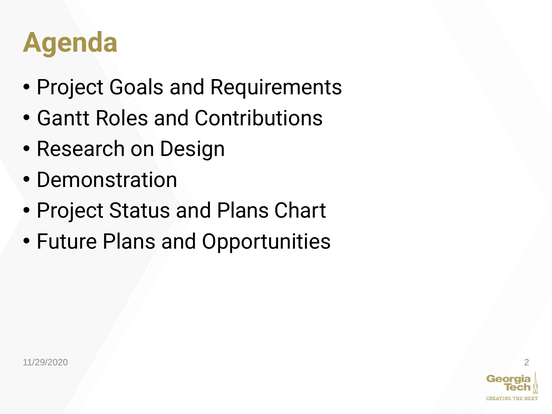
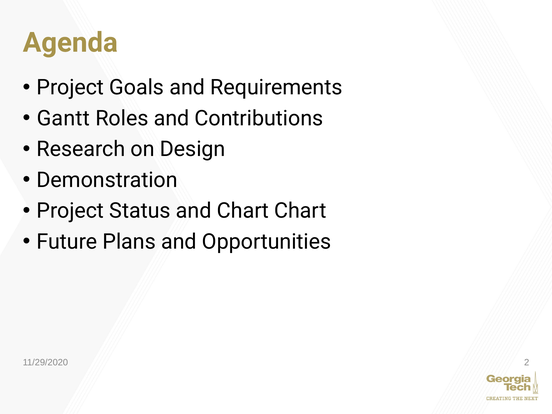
and Plans: Plans -> Chart (243, 211)
